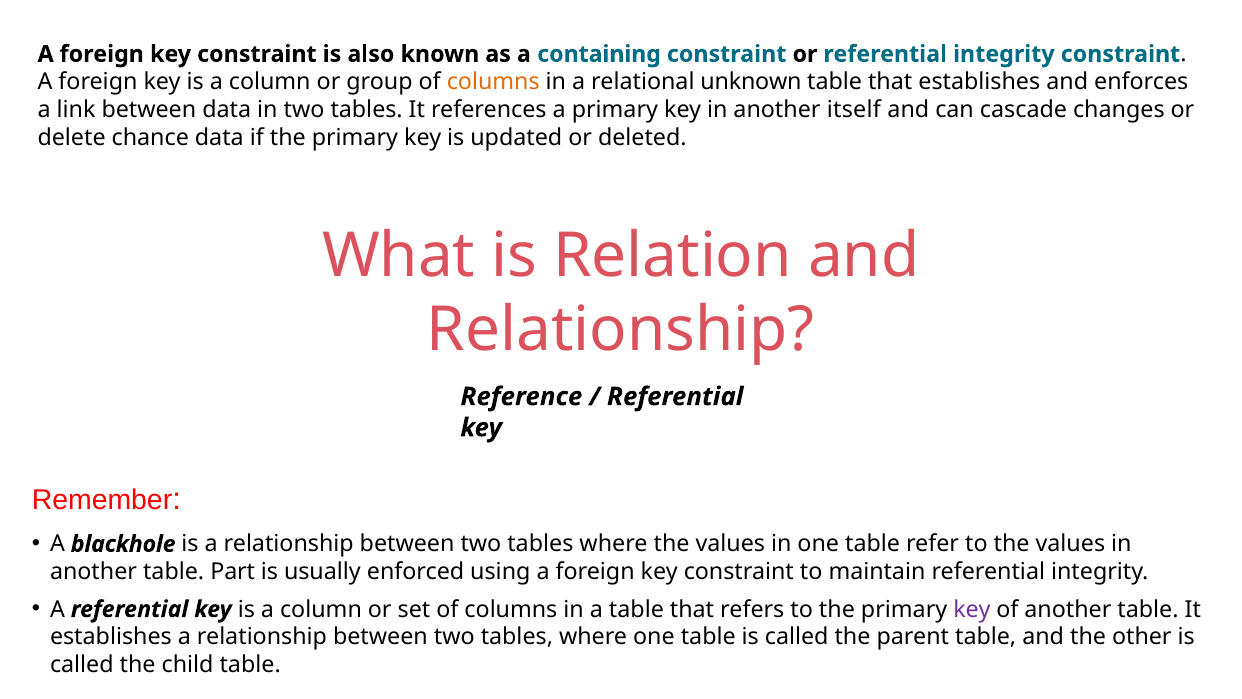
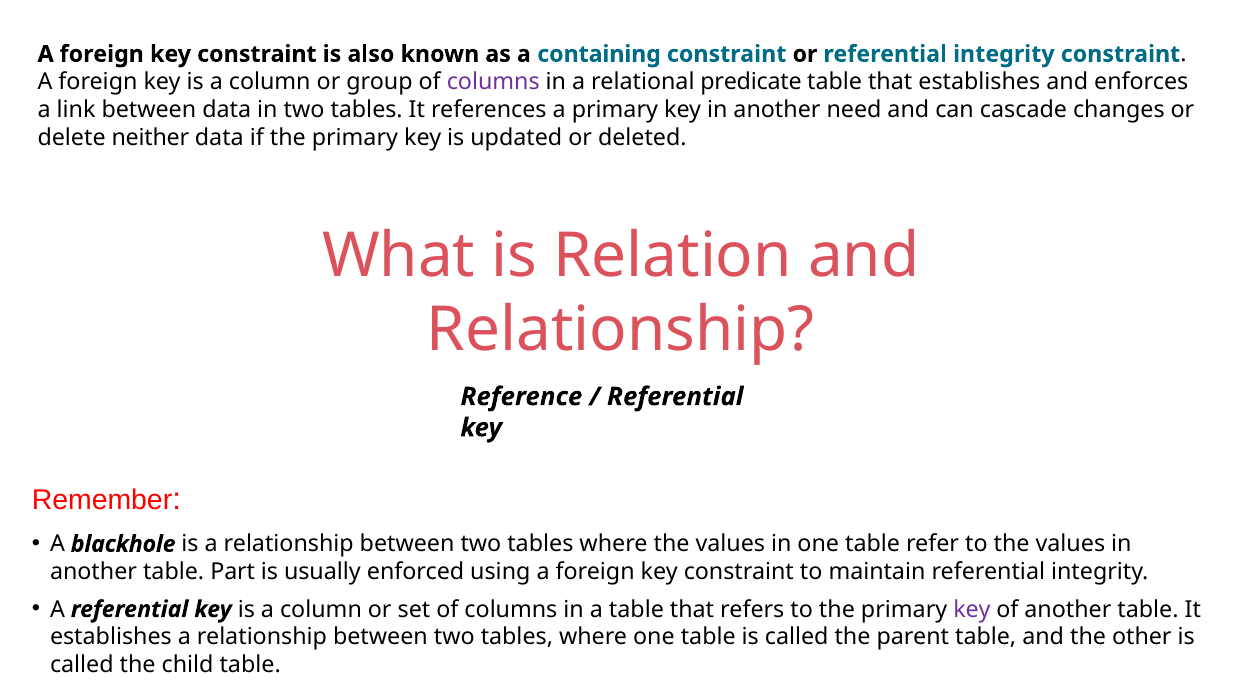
columns colour: orange -> purple (493, 82)
unknown: unknown -> predicate (751, 82)
itself: itself -> need (854, 110)
chance: chance -> neither (150, 138)
